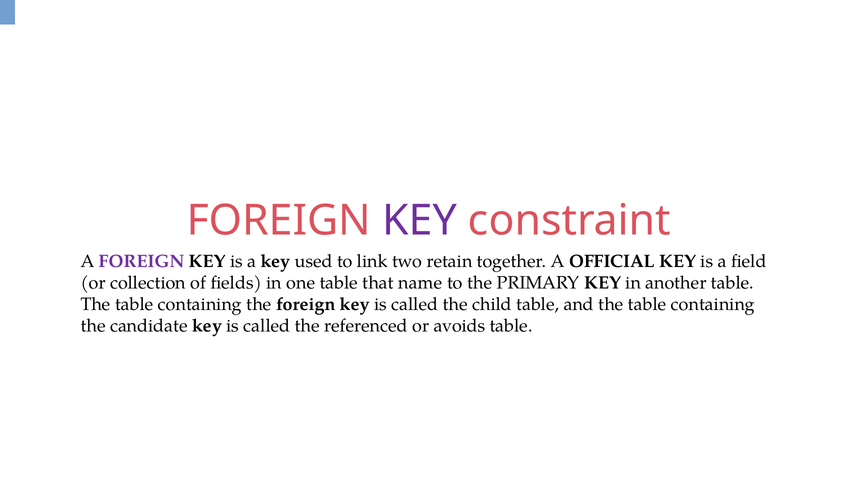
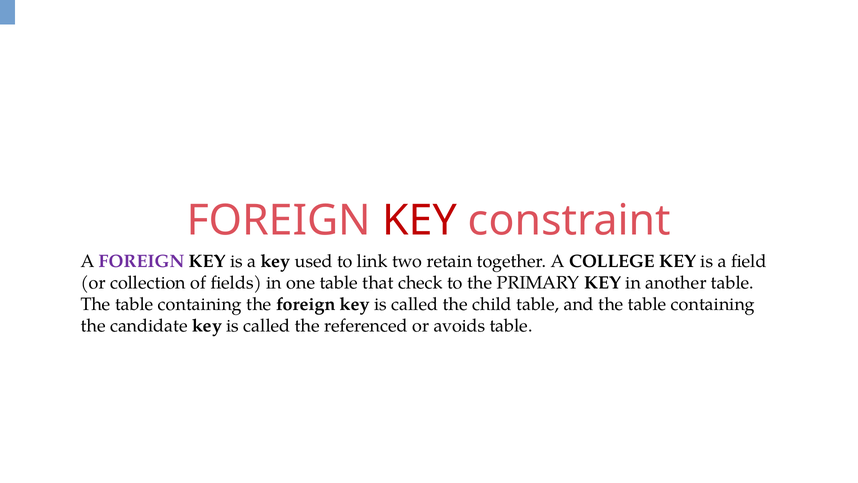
KEY colour: purple -> red (420, 220)
OFFICIAL: OFFICIAL -> COLLEGE (612, 261)
name: name -> check (421, 283)
